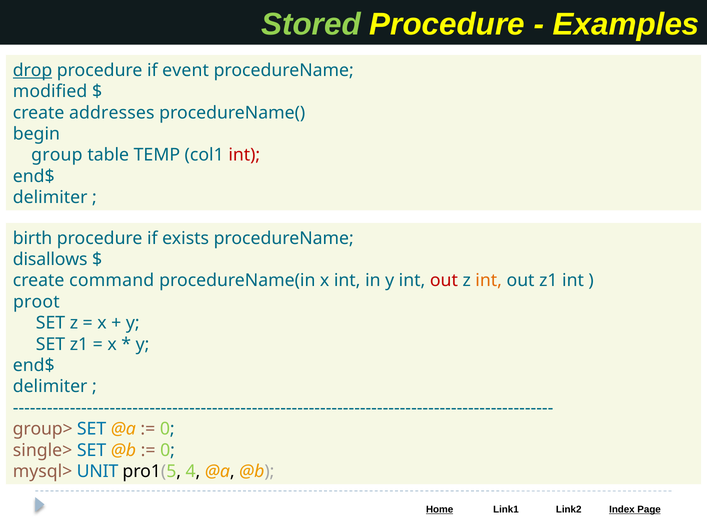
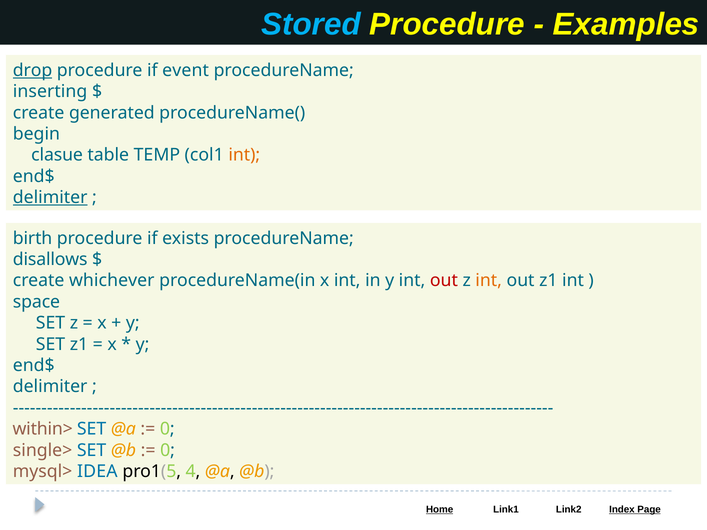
Stored colour: light green -> light blue (311, 25)
modified: modified -> inserting (50, 92)
addresses: addresses -> generated (112, 113)
group: group -> clasue (57, 155)
int colour: red -> orange (244, 155)
delimiter underline: none -> present (50, 198)
command: command -> whichever (112, 281)
proot: proot -> space (36, 302)
group>: group> -> within> (43, 429)
UNIT: UNIT -> IDEA (97, 472)
